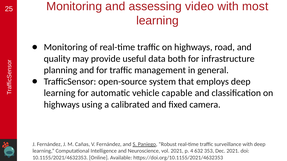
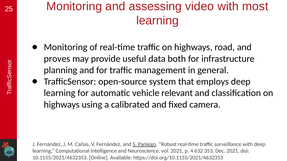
quality: quality -> proves (57, 59)
capable: capable -> relevant (177, 93)
